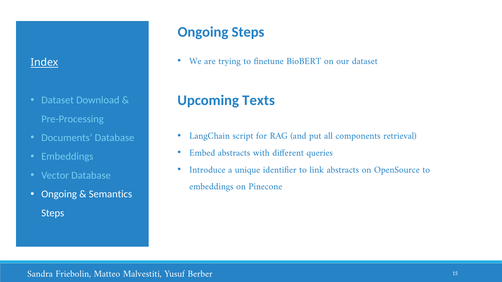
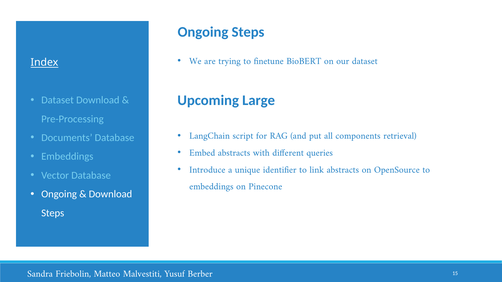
Texts: Texts -> Large (259, 100)
Semantics: Semantics -> Download (110, 194)
